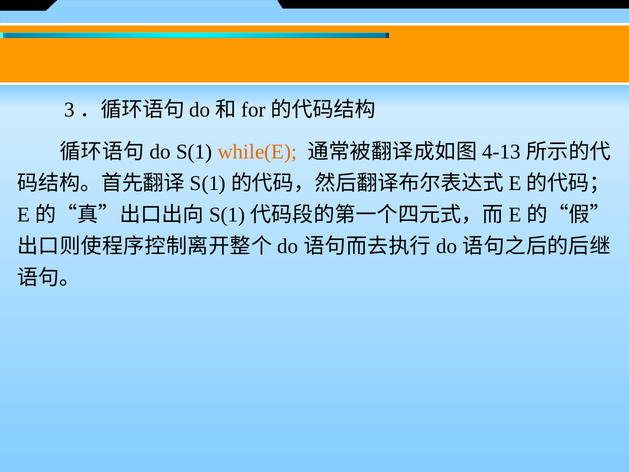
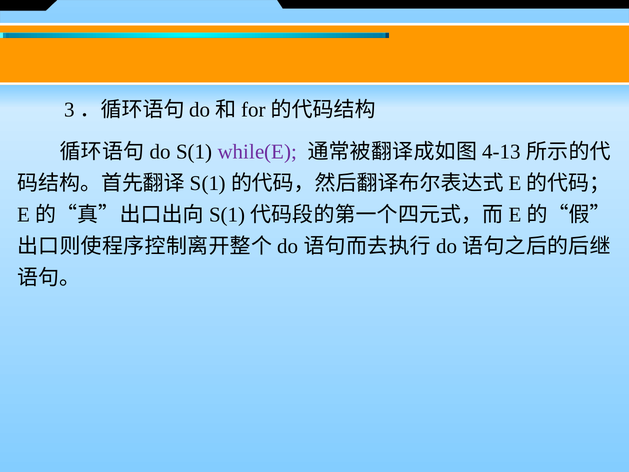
while(E colour: orange -> purple (257, 152)
